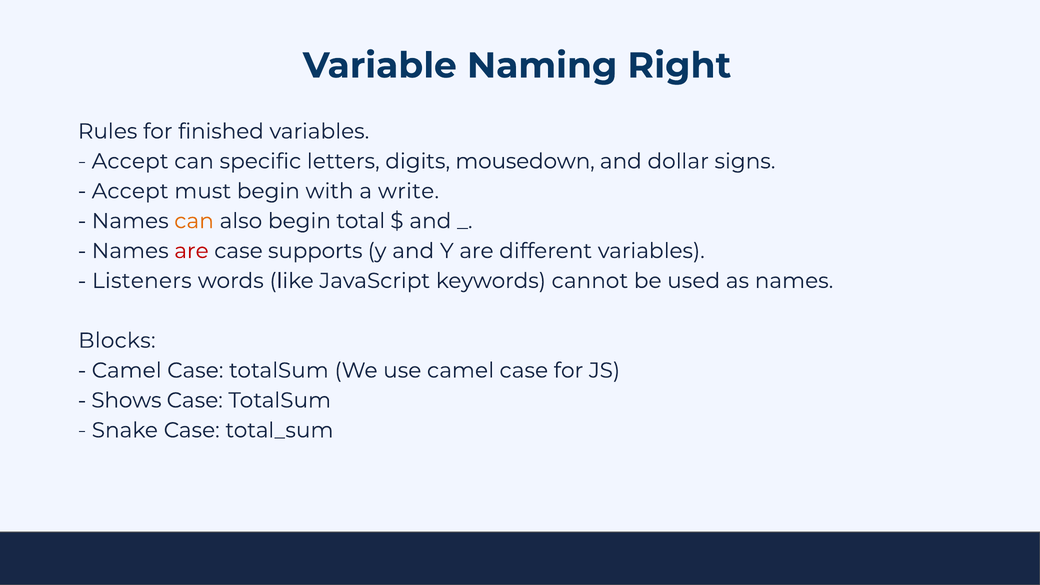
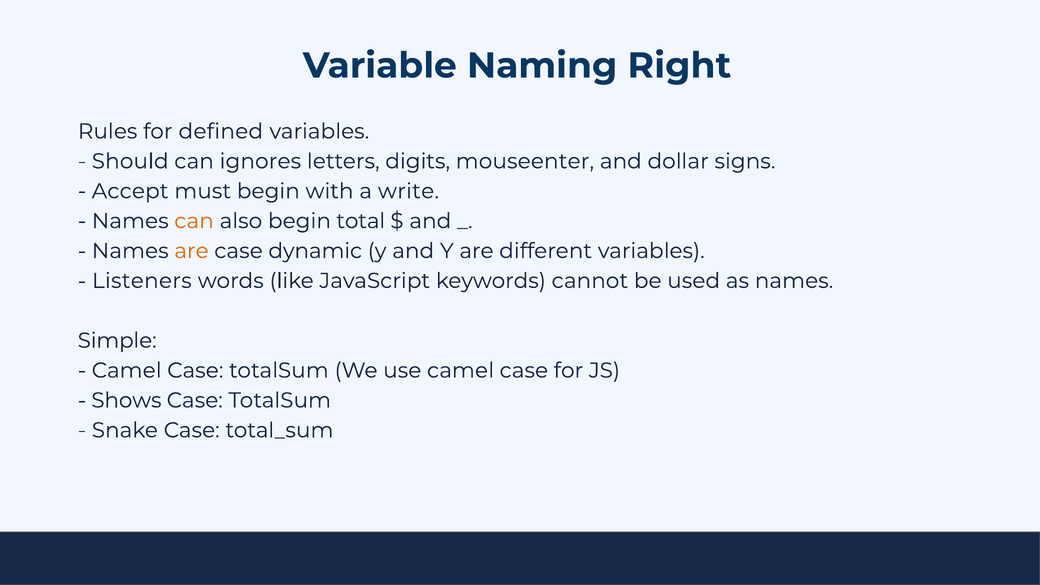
finished: finished -> defined (221, 131)
Accept: Accept -> Should (130, 161)
specific: specific -> ignores (260, 161)
mousedown: mousedown -> mouseenter (525, 161)
are colour: red -> orange (191, 251)
supports: supports -> dynamic (315, 251)
Blocks: Blocks -> Simple (117, 341)
